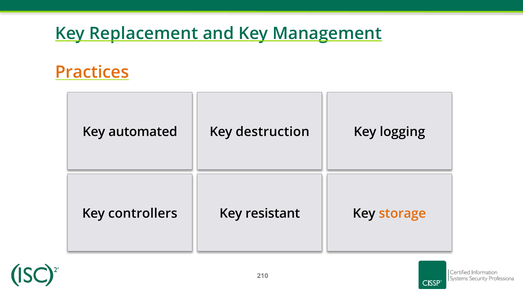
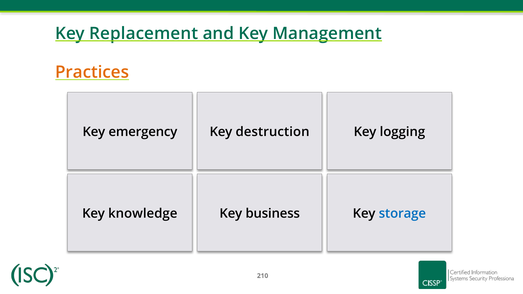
automated: automated -> emergency (143, 132)
controllers: controllers -> knowledge (143, 214)
resistant: resistant -> business (273, 214)
storage colour: orange -> blue (402, 214)
